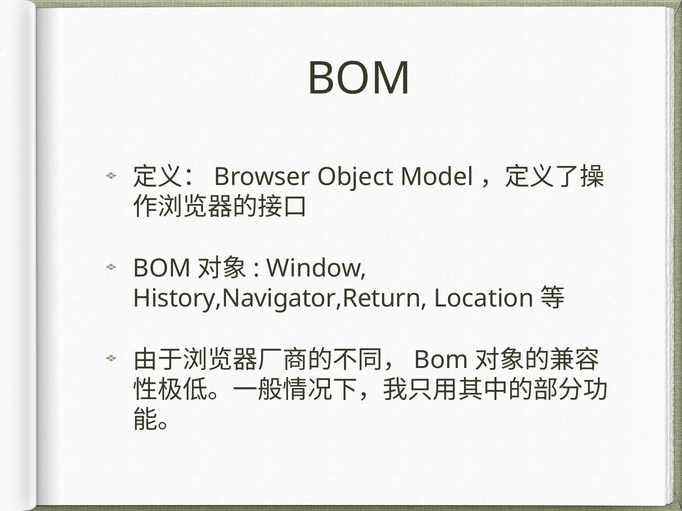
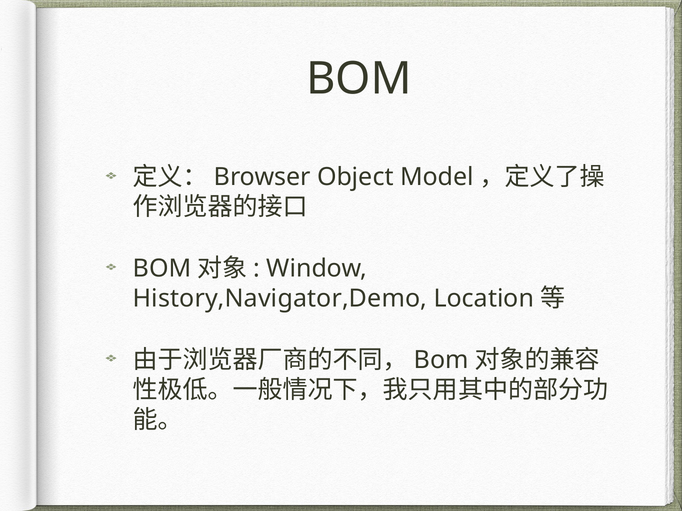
History,Navigator,Return: History,Navigator,Return -> History,Navigator,Demo (280, 299)
